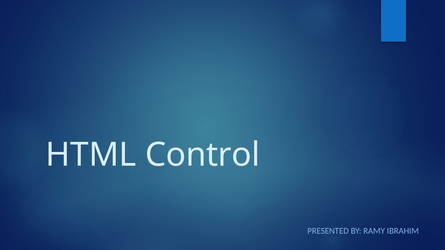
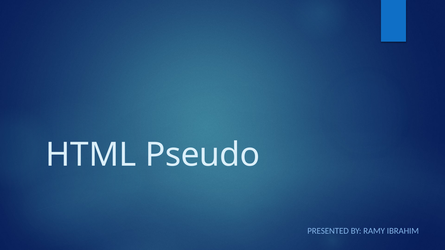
Control: Control -> Pseudo (203, 155)
